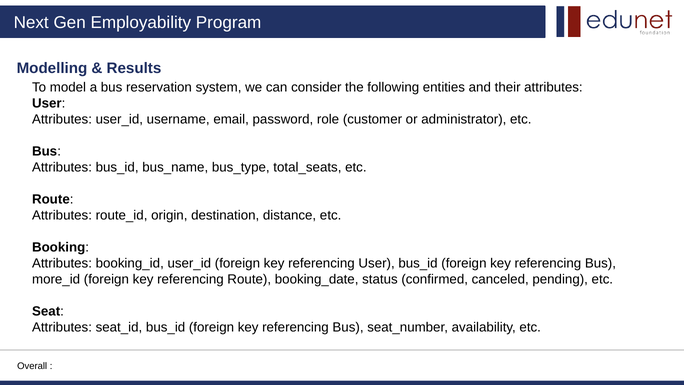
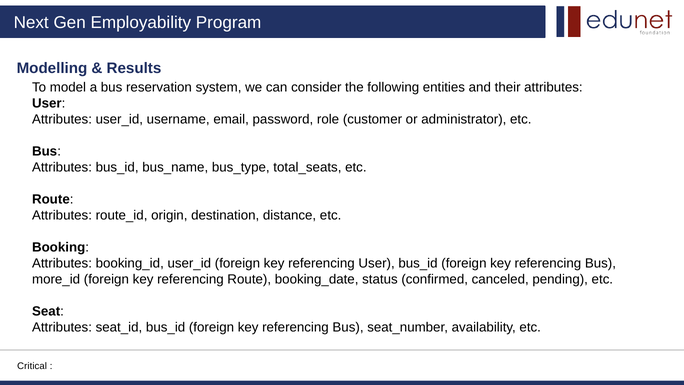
Overall: Overall -> Critical (32, 366)
